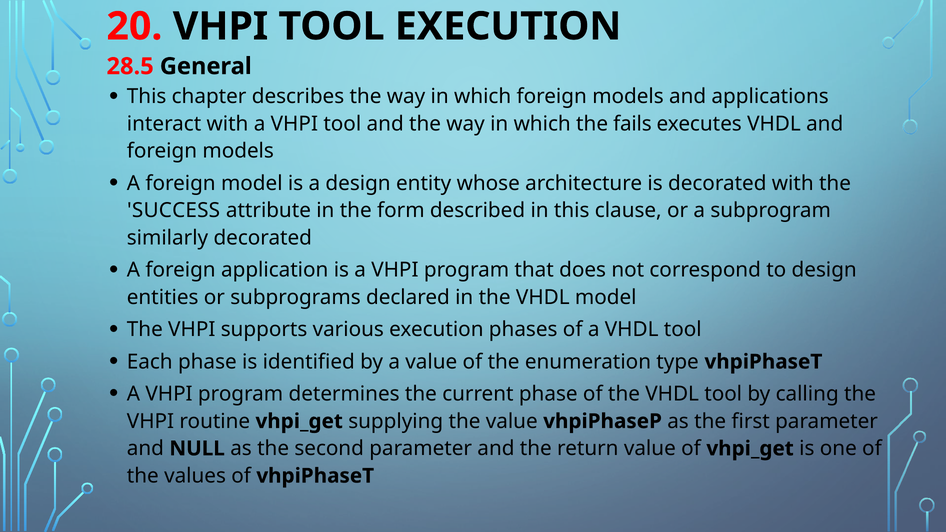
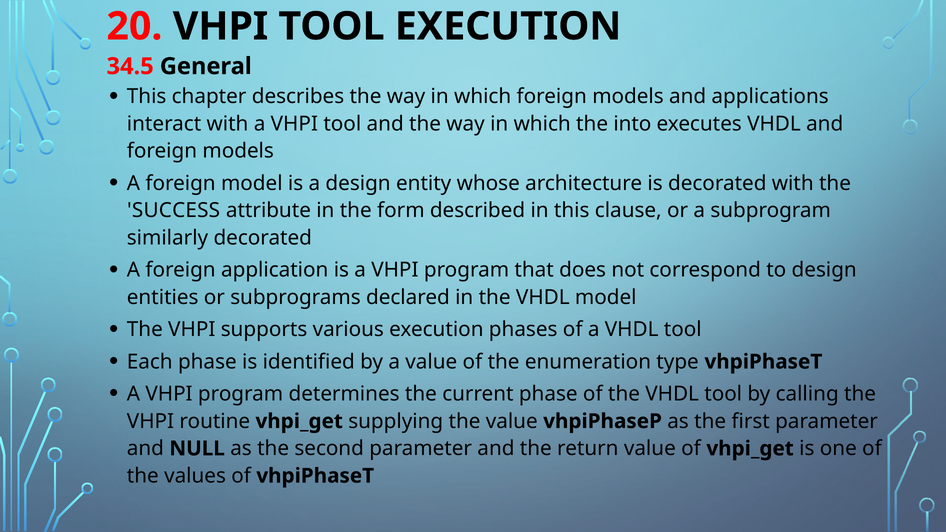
28.5: 28.5 -> 34.5 (130, 66)
fails: fails -> into (632, 124)
